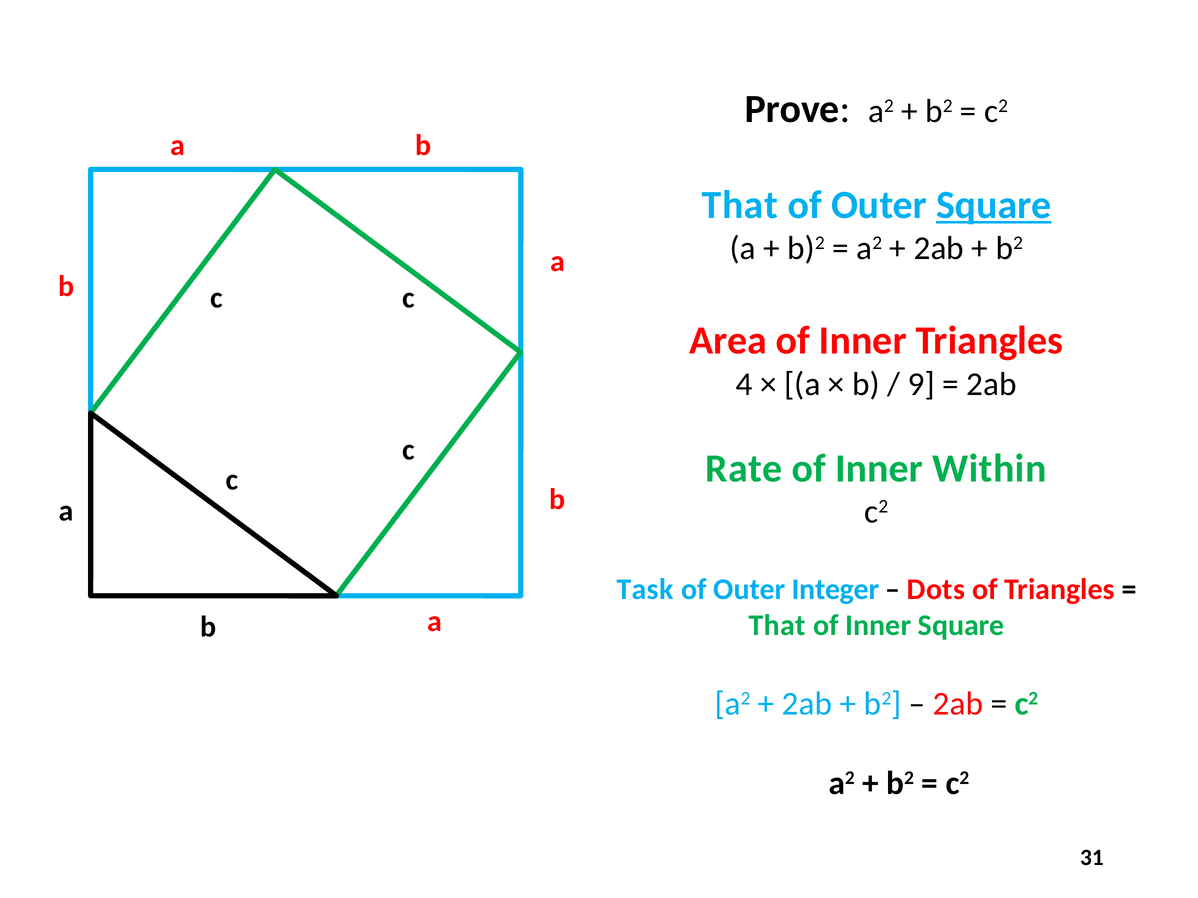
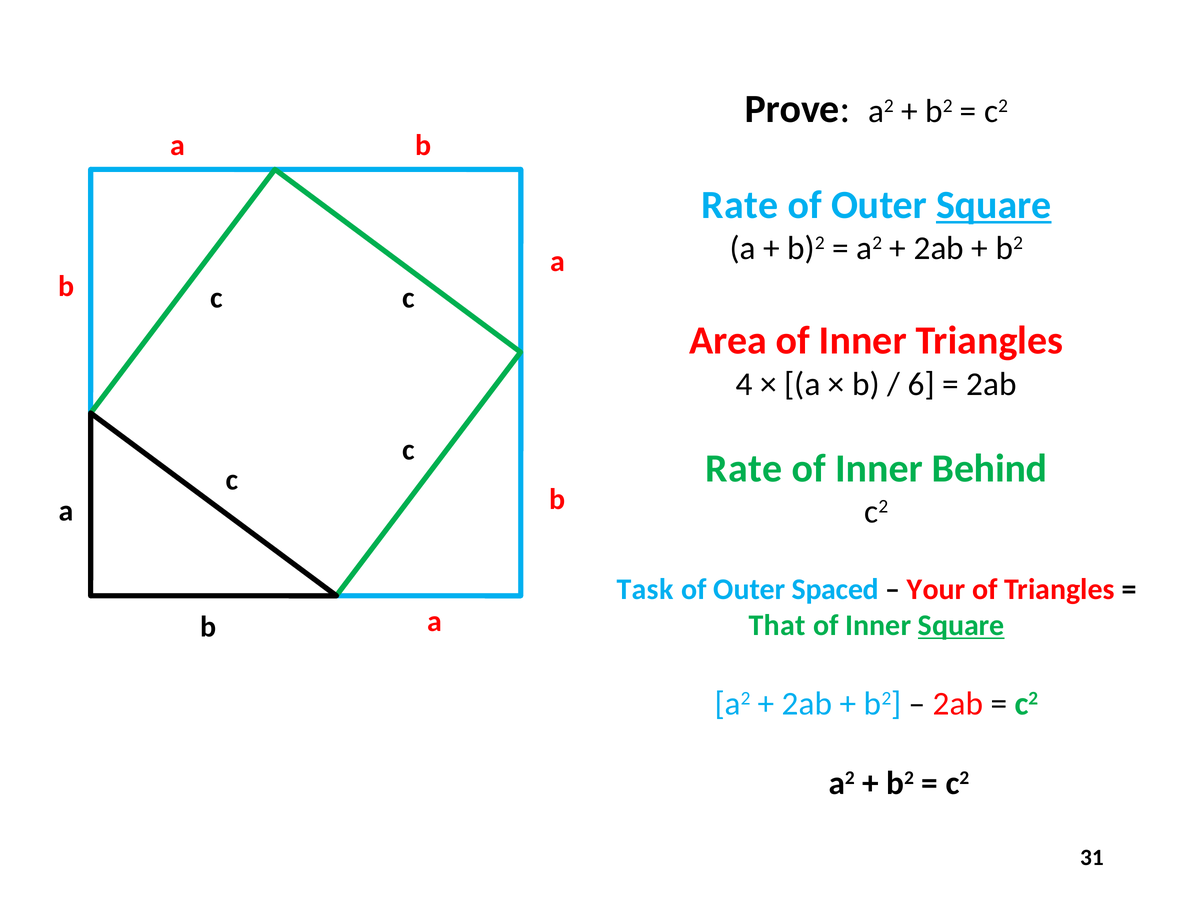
That: That -> Rate (740, 205)
9: 9 -> 6 (921, 384)
Within: Within -> Behind (990, 469)
Integer: Integer -> Spaced (835, 590)
Dots: Dots -> Your (936, 590)
Square underline: none -> present (961, 626)
